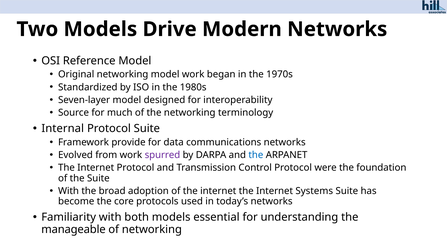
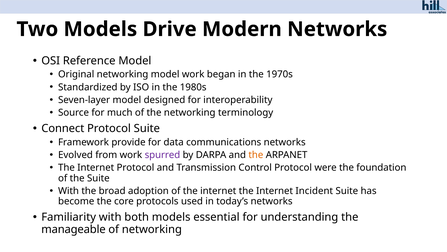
Internal: Internal -> Connect (63, 128)
the colour: blue -> orange (256, 155)
Systems: Systems -> Incident (314, 191)
